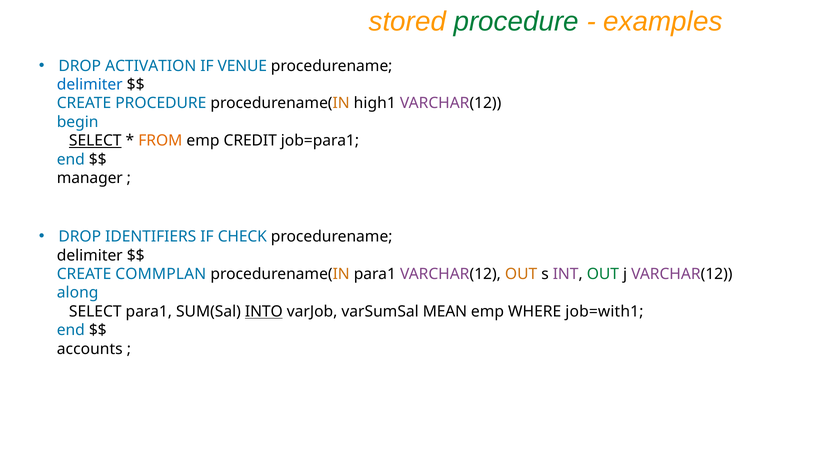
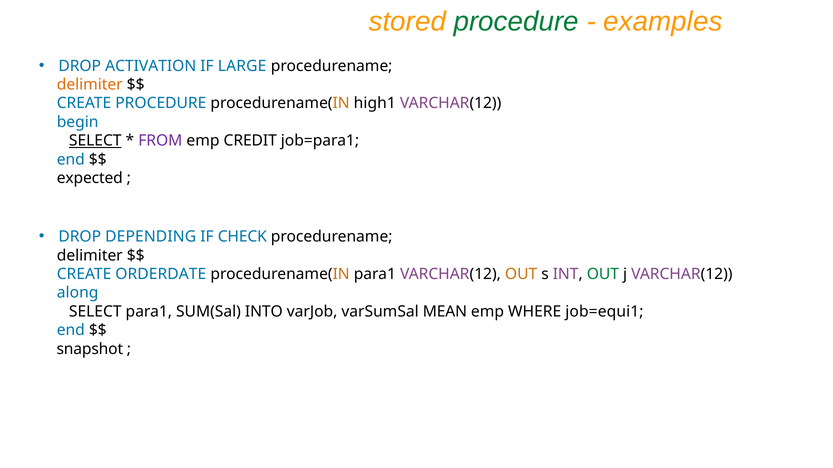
VENUE: VENUE -> LARGE (242, 66)
delimiter colour: blue -> orange (90, 85)
FROM colour: orange -> purple (160, 141)
manager: manager -> expected (90, 178)
IDENTIFIERS: IDENTIFIERS -> DEPENDING (151, 237)
COMMPLAN: COMMPLAN -> ORDERDATE (161, 274)
INTO underline: present -> none (264, 312)
job=with1: job=with1 -> job=equi1 (604, 312)
accounts: accounts -> snapshot (90, 349)
